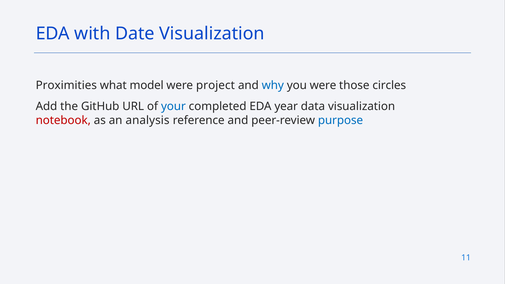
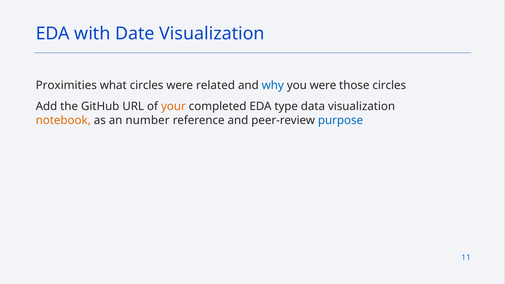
what model: model -> circles (147, 85)
project: project -> related (215, 85)
your colour: blue -> orange (173, 107)
year: year -> type (286, 107)
notebook colour: red -> orange (63, 120)
analysis: analysis -> number (148, 120)
